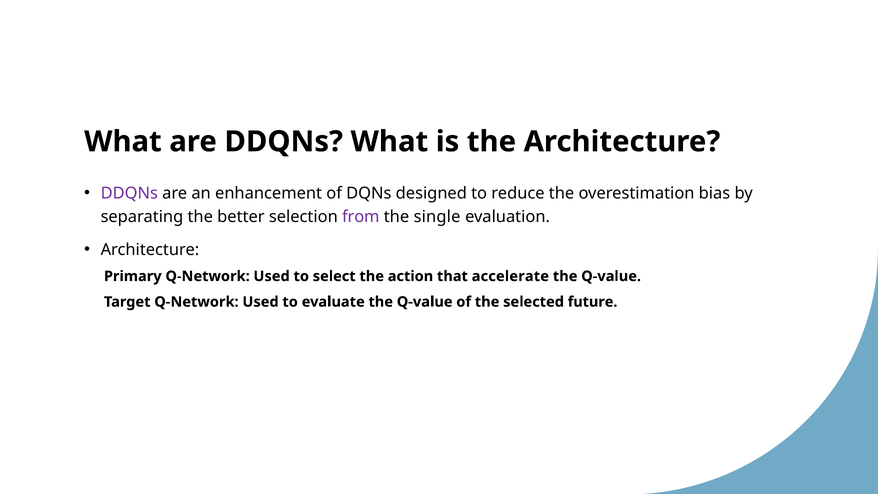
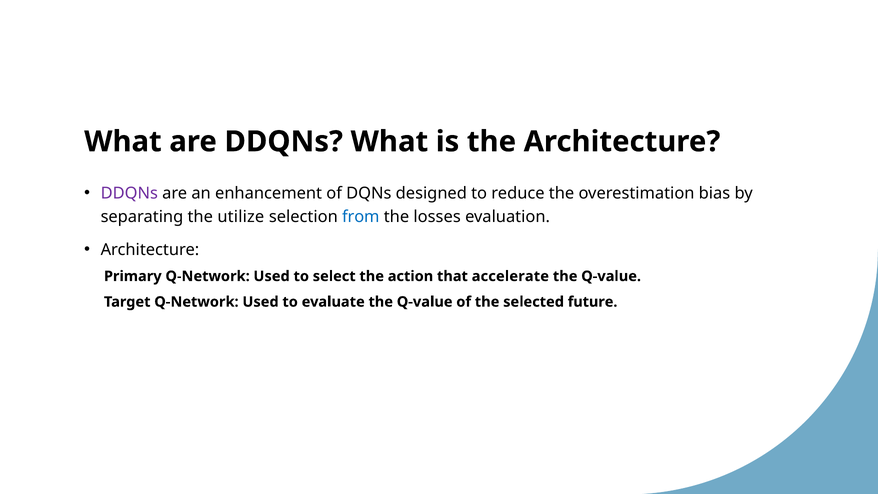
better: better -> utilize (241, 217)
from colour: purple -> blue (361, 217)
single: single -> losses (437, 217)
